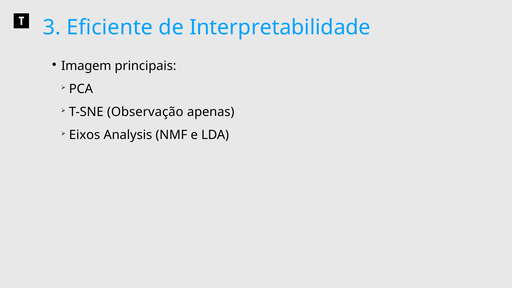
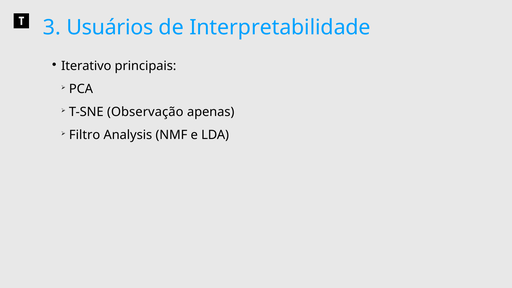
Eficiente: Eficiente -> Usuários (110, 27)
Imagem: Imagem -> Iterativo (86, 66)
Eixos: Eixos -> Filtro (85, 135)
